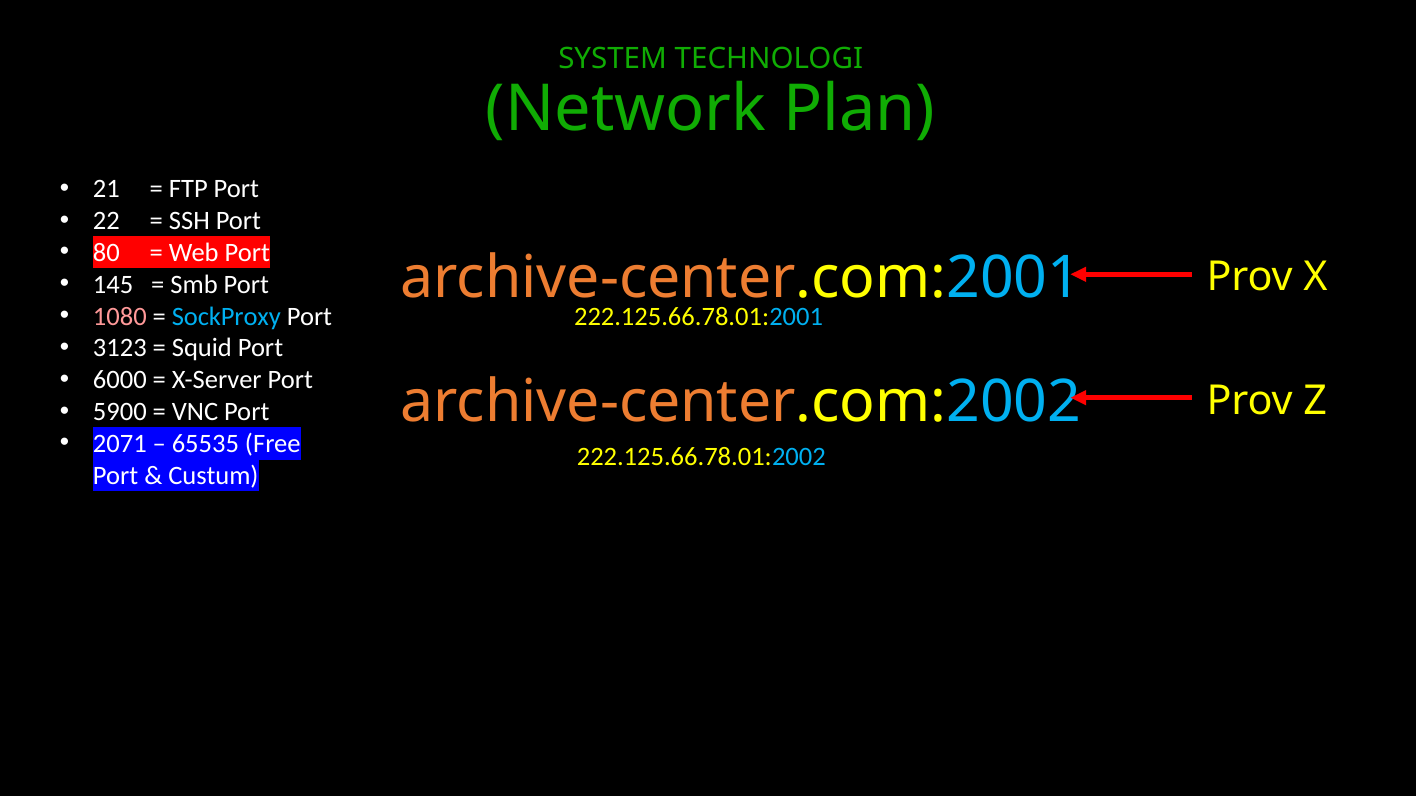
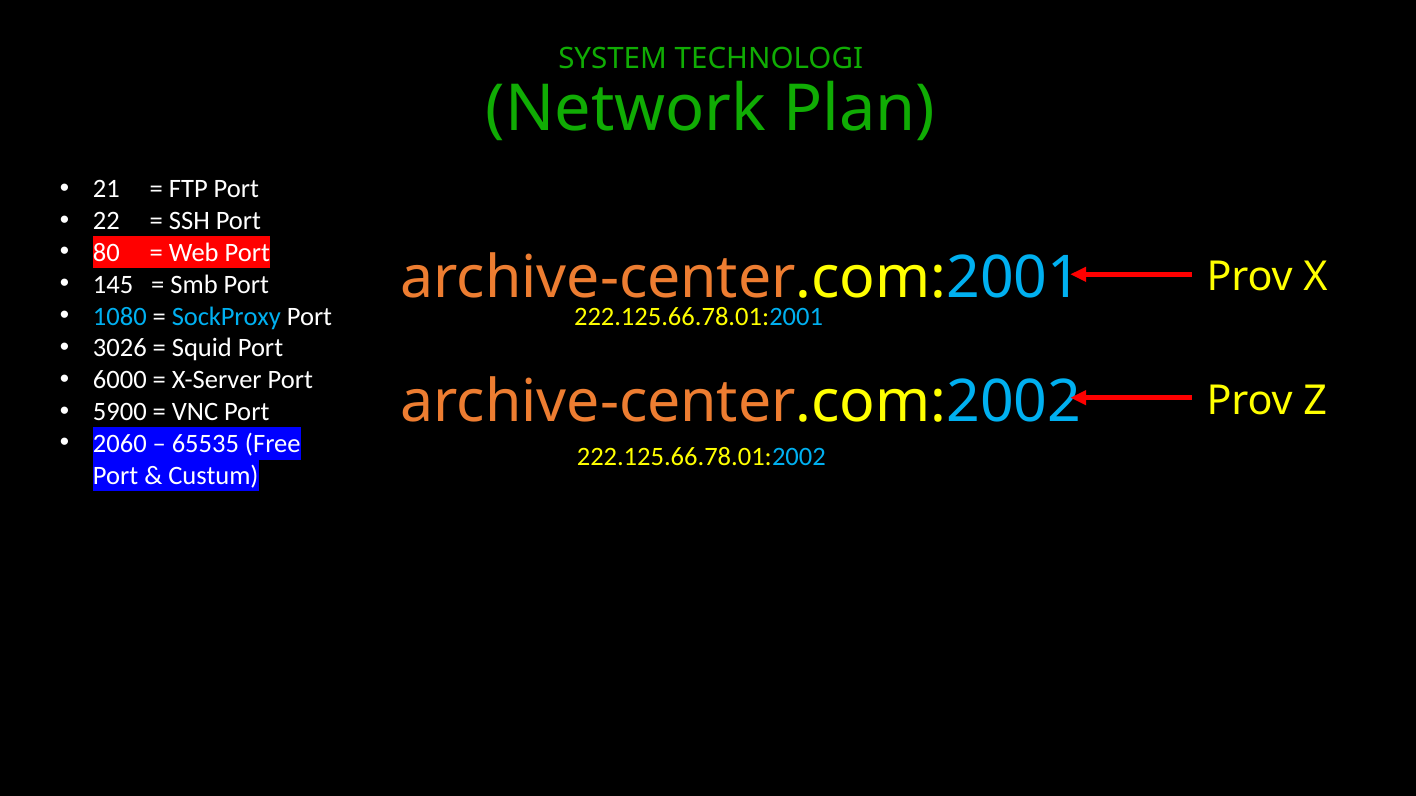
1080 colour: pink -> light blue (120, 316)
3123: 3123 -> 3026 (120, 348)
2071: 2071 -> 2060 (120, 444)
